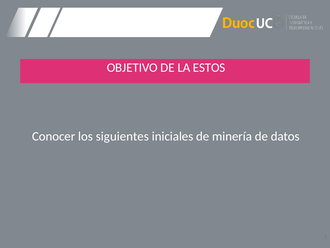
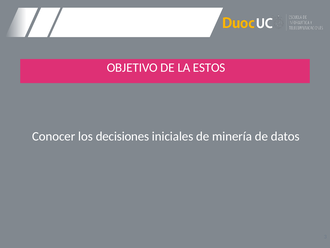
siguientes: siguientes -> decisiones (122, 136)
